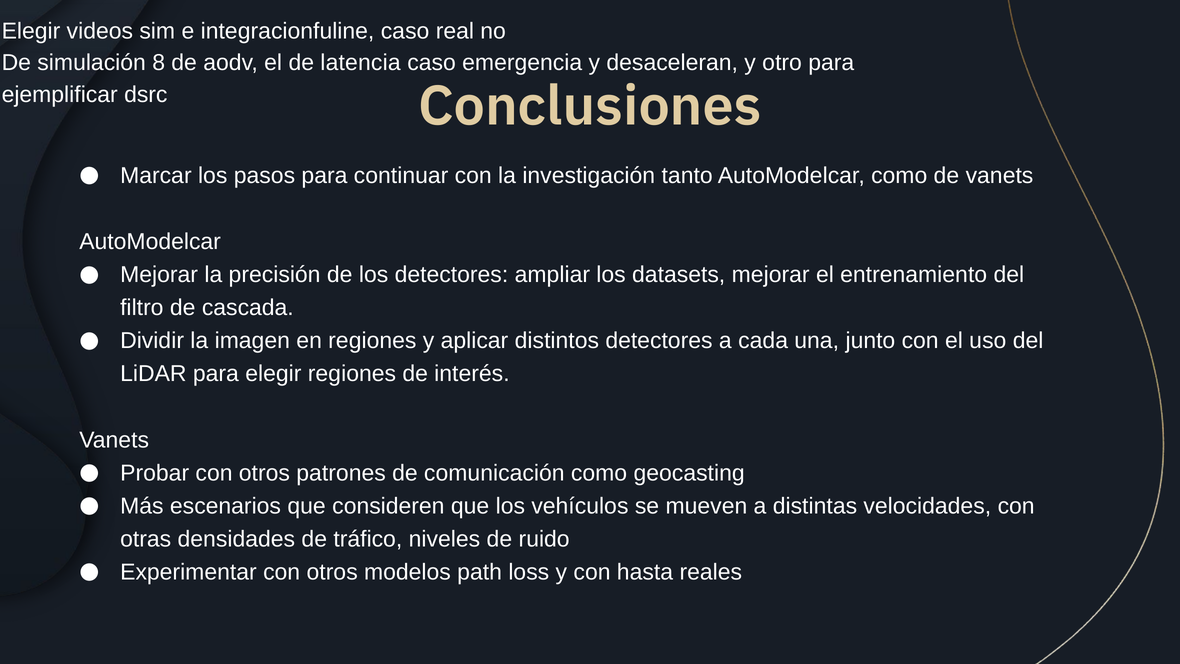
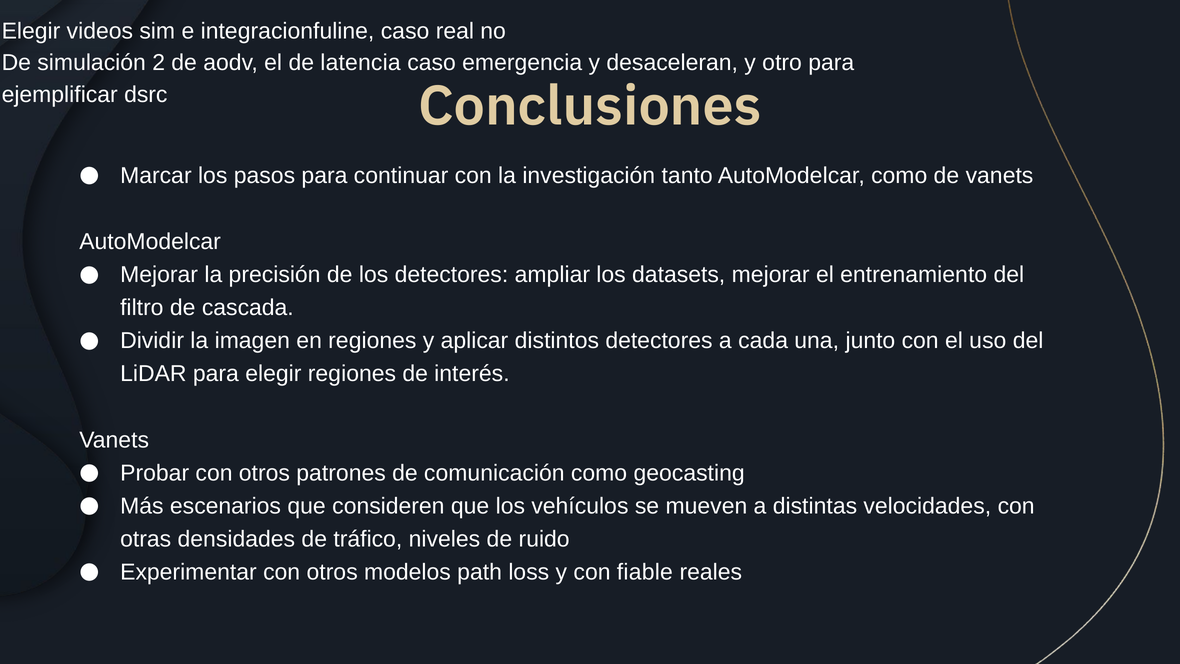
8: 8 -> 2 (159, 63)
hasta: hasta -> fiable (645, 572)
